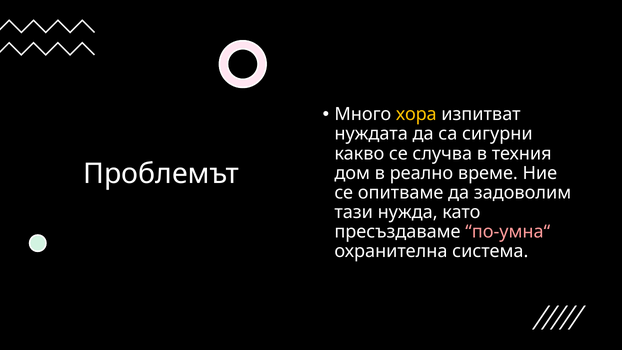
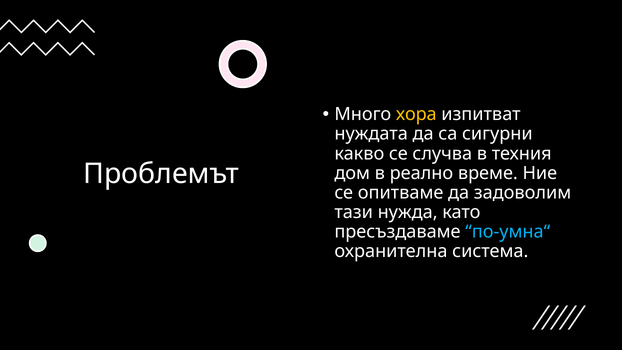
по-умна“ colour: pink -> light blue (508, 232)
